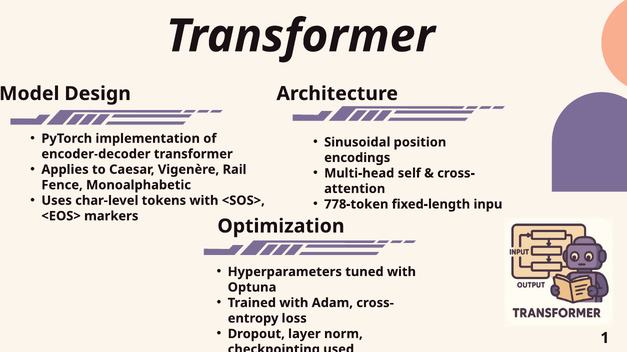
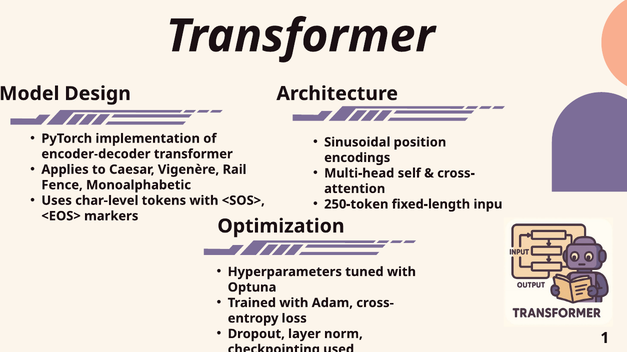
778-token: 778-token -> 250-token (356, 205)
